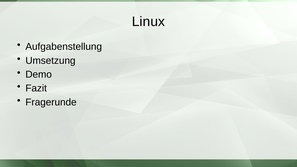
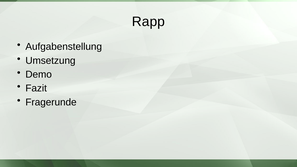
Linux: Linux -> Rapp (148, 22)
